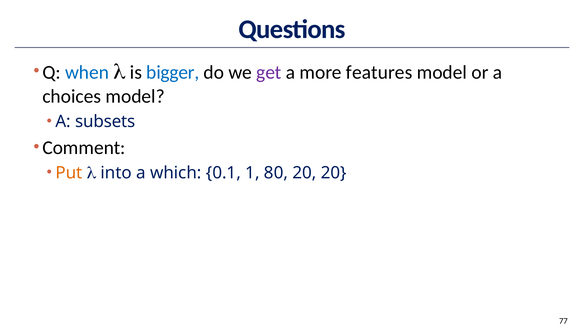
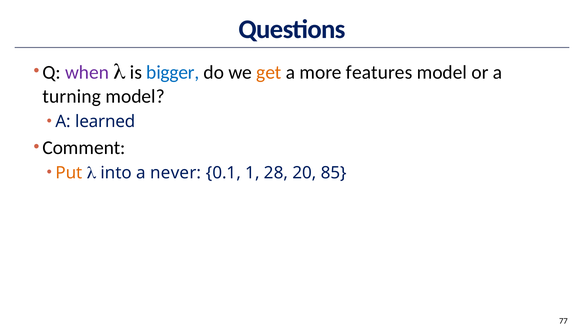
when colour: blue -> purple (87, 72)
get colour: purple -> orange (269, 72)
choices: choices -> turning (72, 96)
subsets: subsets -> learned (105, 121)
which: which -> never (176, 173)
80: 80 -> 28 (276, 173)
20 20: 20 -> 85 (334, 173)
